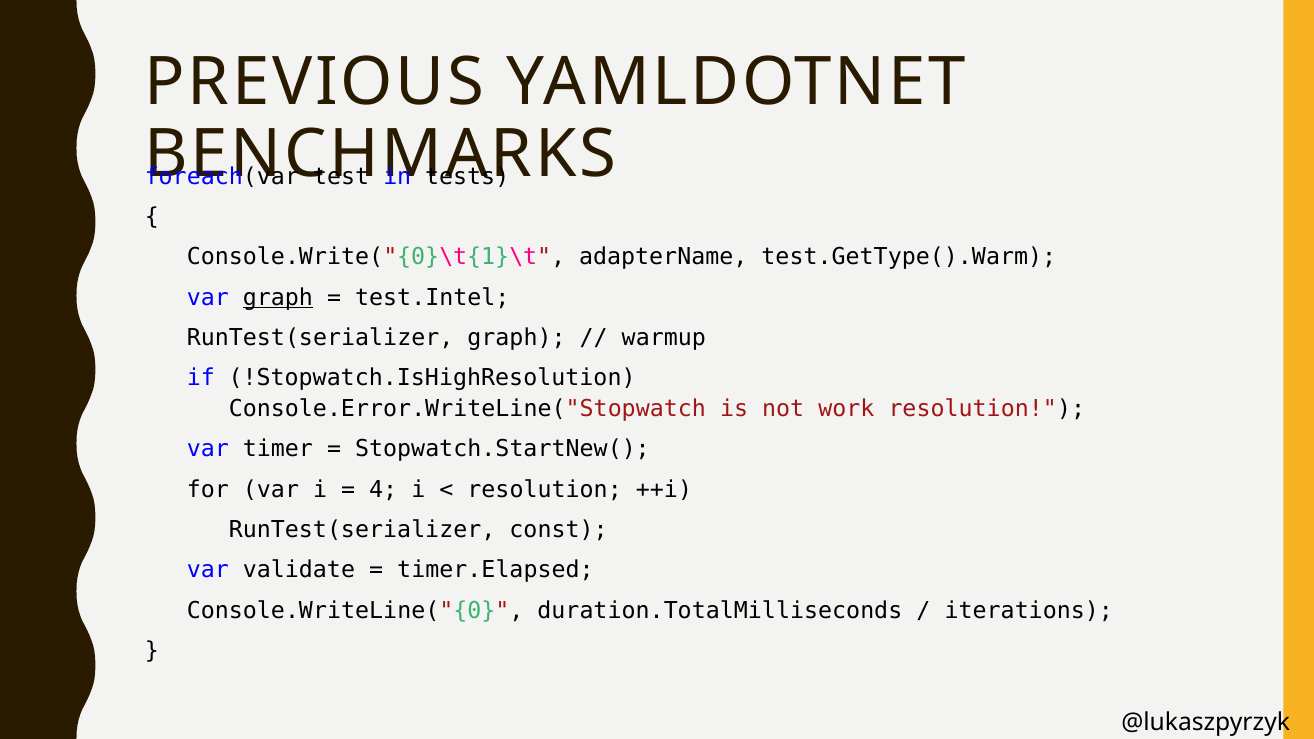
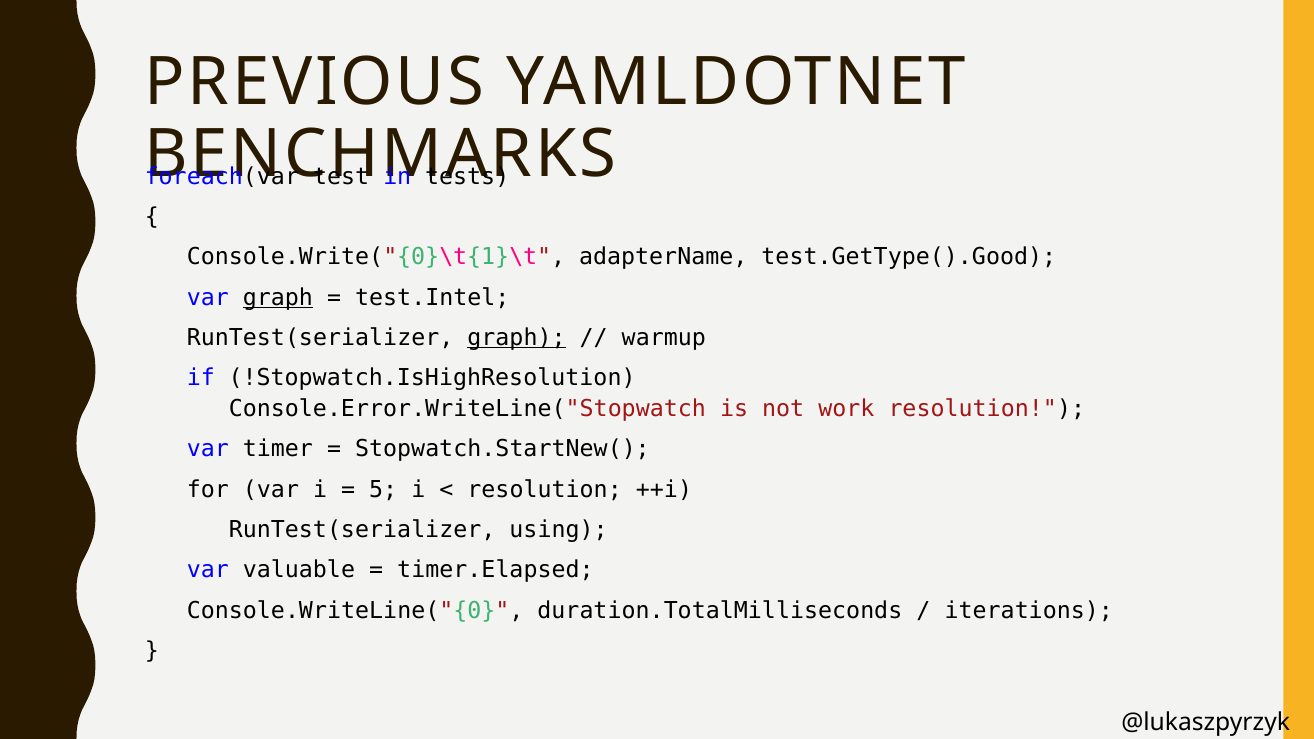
test.GetType().Warm: test.GetType().Warm -> test.GetType().Good (909, 257)
graph underline: none -> present (516, 338)
4: 4 -> 5 (383, 489)
const: const -> using (559, 530)
validate: validate -> valuable (299, 570)
